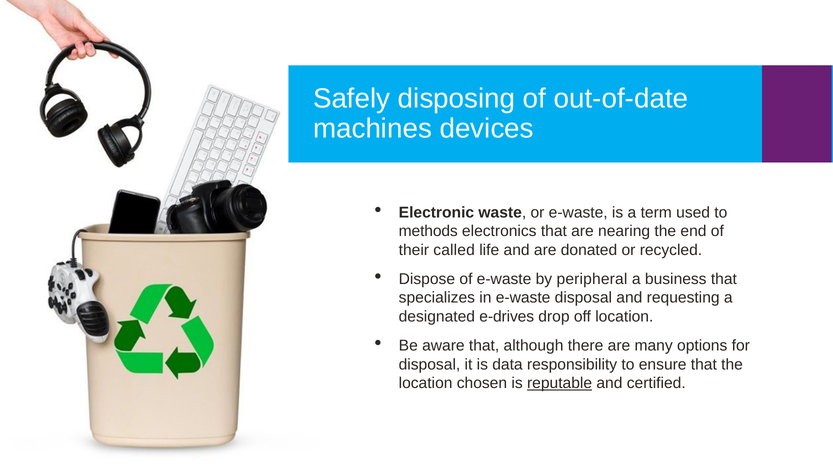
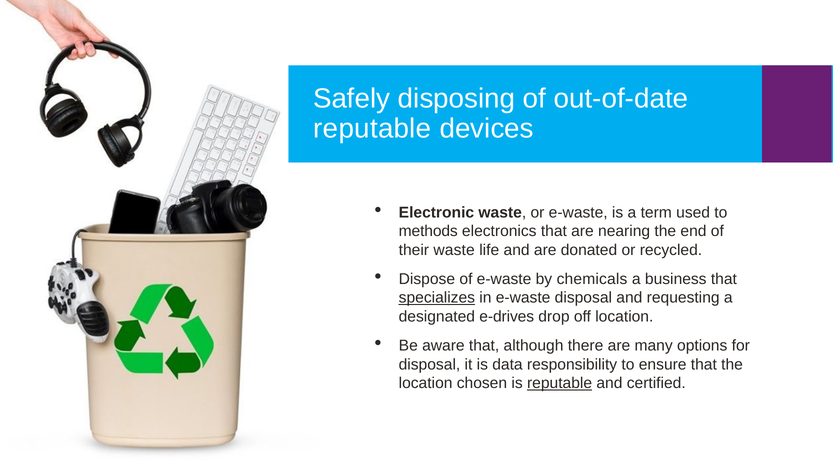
machines: machines -> reputable (372, 129)
their called: called -> waste (454, 250)
peripheral: peripheral -> chemicals (592, 279)
specializes underline: none -> present (437, 298)
